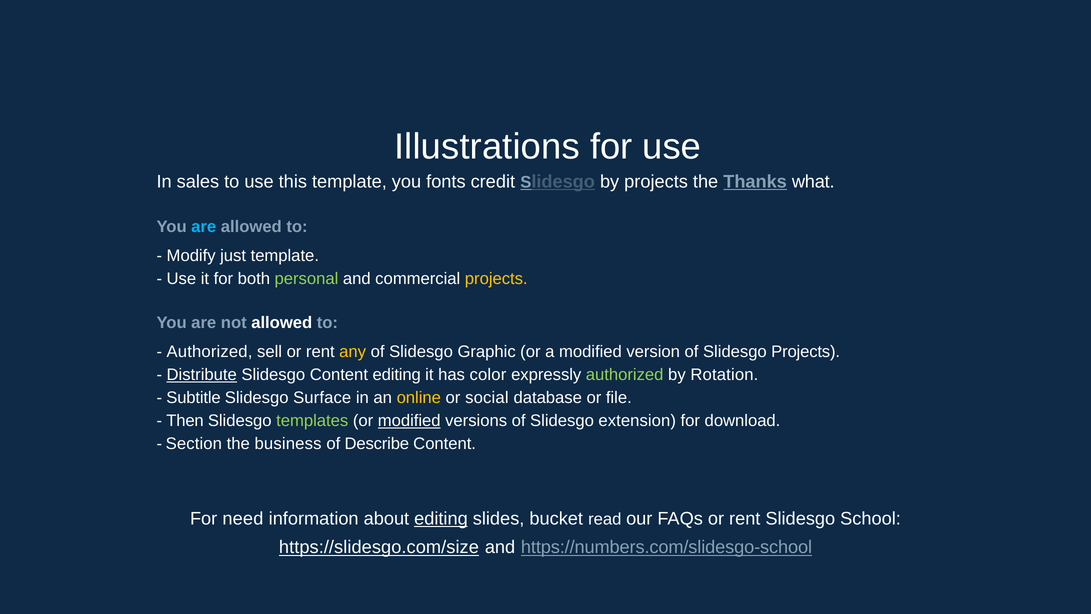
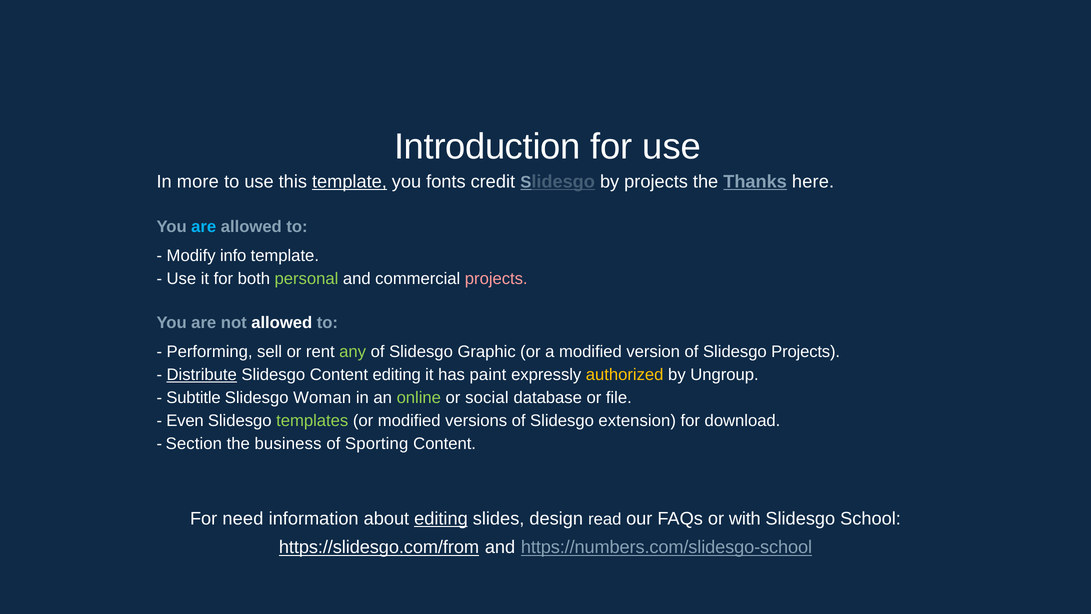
Illustrations: Illustrations -> Introduction (487, 147)
sales: sales -> more (198, 181)
template underline: none -> present (349, 181)
what: what -> here (813, 181)
just: just -> info (233, 256)
projects colour: yellow -> pink (496, 278)
Authorized: Authorized -> Performing (210, 352)
any colour: yellow -> light green (353, 352)
color: color -> paint (488, 375)
authorized colour: light green -> yellow (625, 375)
Rotation: Rotation -> Ungroup (724, 375)
Surface: Surface -> Woman (322, 398)
online colour: yellow -> light green (419, 398)
Then: Then -> Even (185, 421)
modified underline: present -> none (409, 421)
Describe: Describe -> Sporting (377, 444)
bucket: bucket -> design (556, 518)
FAQs or rent: rent -> with (745, 518)
https://slidesgo.com/size: https://slidesgo.com/size -> https://slidesgo.com/from (379, 547)
